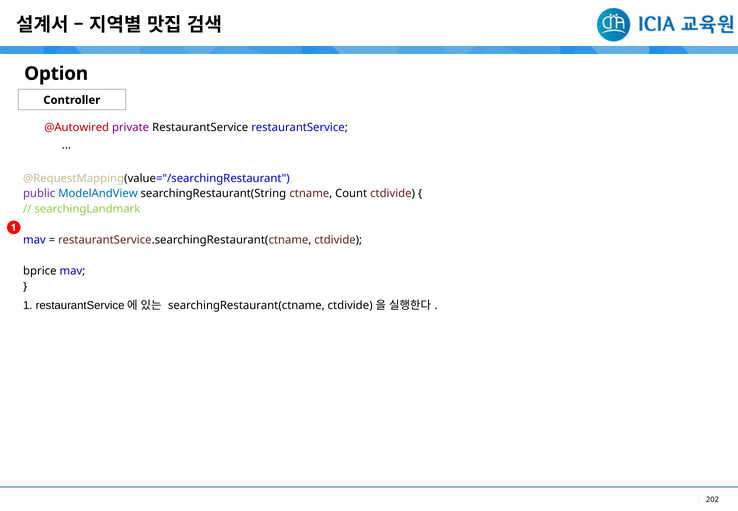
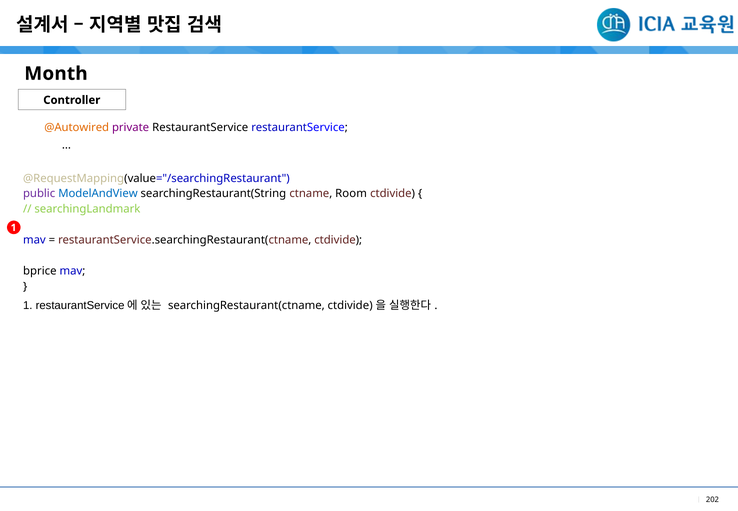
Option: Option -> Month (56, 74)
@Autowired colour: red -> orange (77, 127)
Count: Count -> Room (351, 194)
